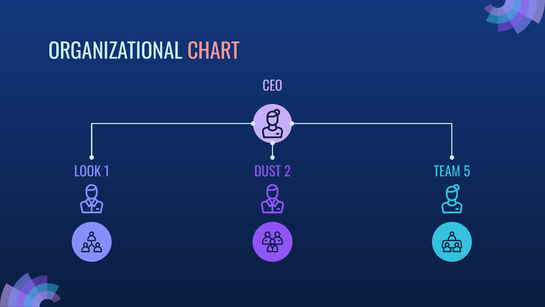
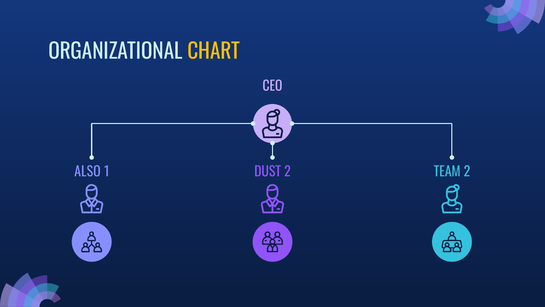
CHART colour: pink -> yellow (214, 52)
LOOK: LOOK -> ALSO (87, 172)
TEAM 5: 5 -> 2 (467, 172)
